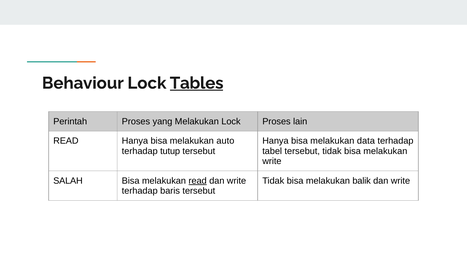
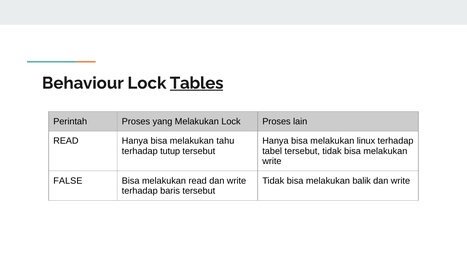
auto: auto -> tahu (225, 141)
data: data -> linux (366, 141)
SALAH: SALAH -> FALSE (68, 181)
read underline: present -> none (198, 181)
